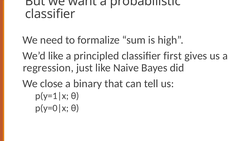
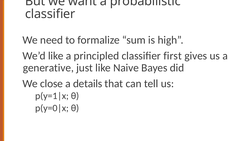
regression: regression -> generative (48, 68)
binary: binary -> details (88, 84)
